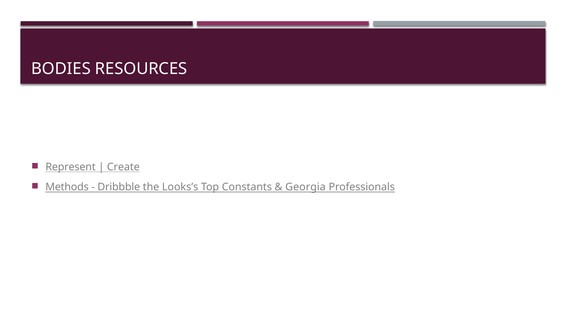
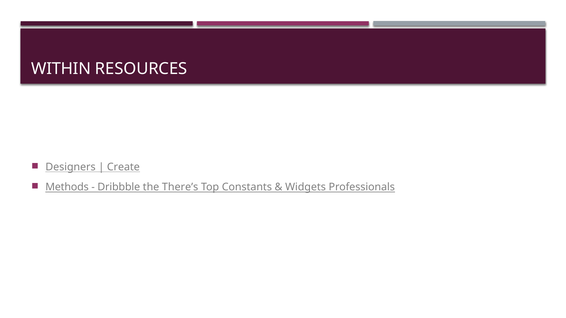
BODIES: BODIES -> WITHIN (61, 69)
Represent: Represent -> Designers (71, 167)
Looks’s: Looks’s -> There’s (180, 187)
Georgia: Georgia -> Widgets (306, 187)
